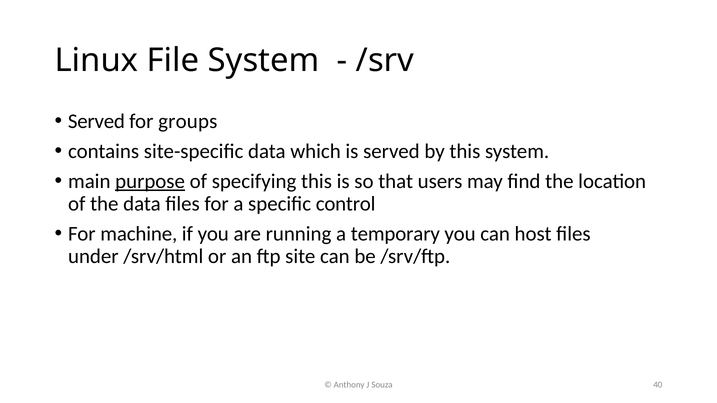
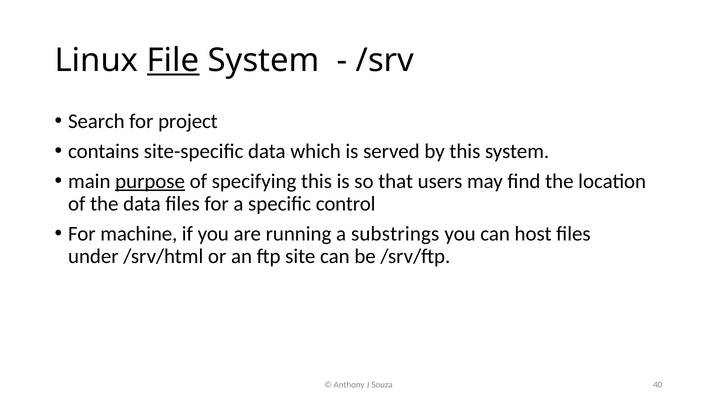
File underline: none -> present (173, 60)
Served: Served -> Search (96, 121)
groups: groups -> project (188, 121)
temporary: temporary -> substrings (395, 234)
